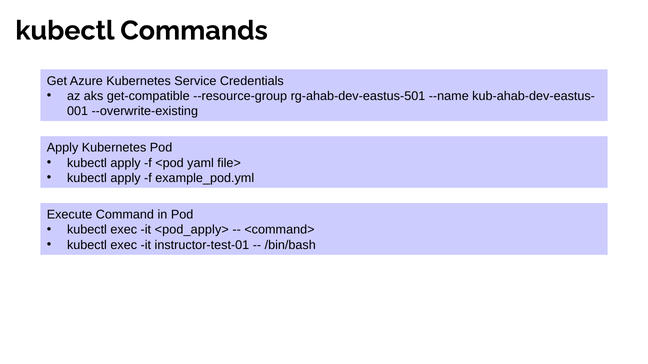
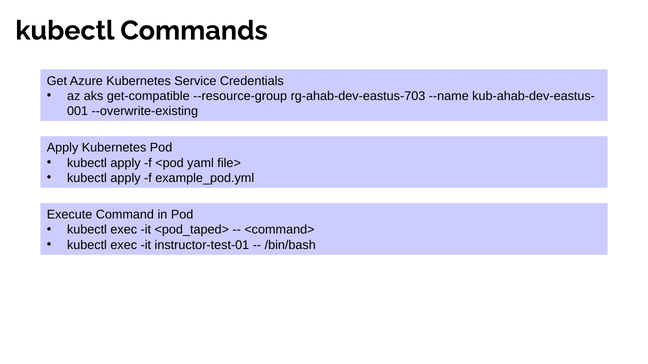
rg-ahab-dev-eastus-501: rg-ahab-dev-eastus-501 -> rg-ahab-dev-eastus-703 (358, 96)
<pod_apply>: <pod_apply> -> <pod_taped> (192, 230)
